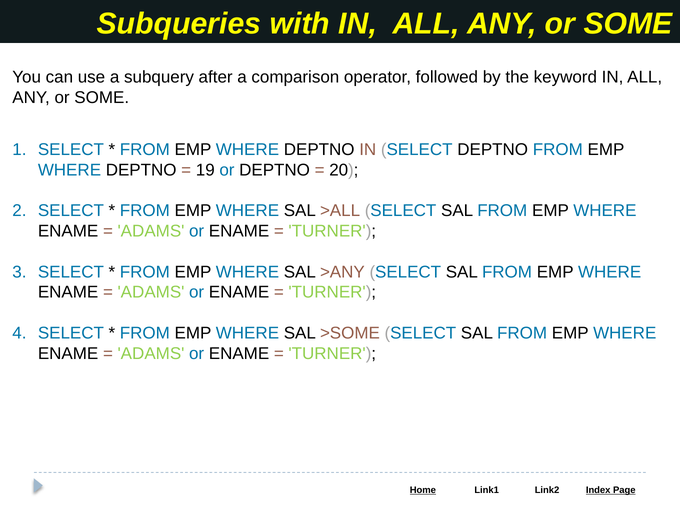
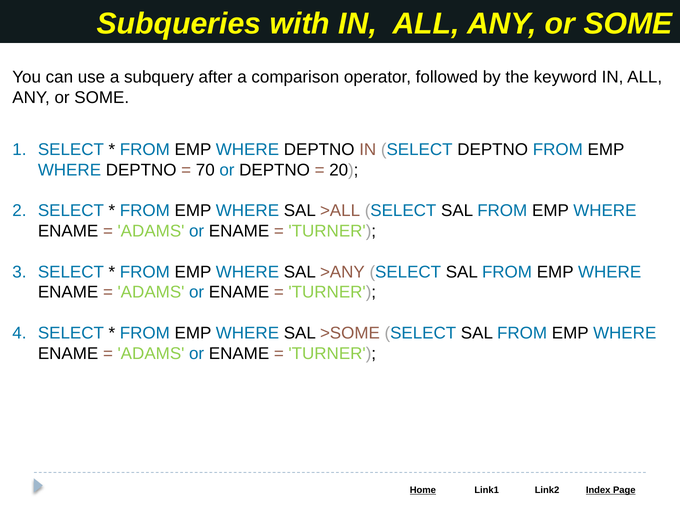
19: 19 -> 70 (205, 170)
